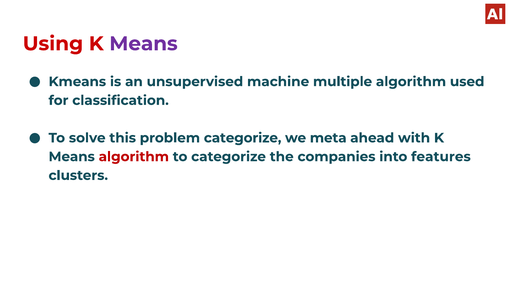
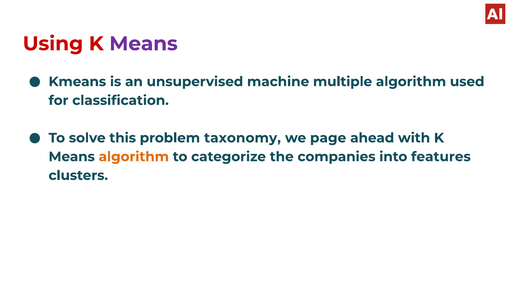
problem categorize: categorize -> taxonomy (242, 138)
meta: meta -> page (328, 138)
algorithm colour: red -> orange (134, 157)
